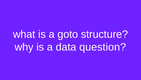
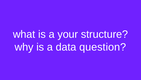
goto: goto -> your (68, 34)
